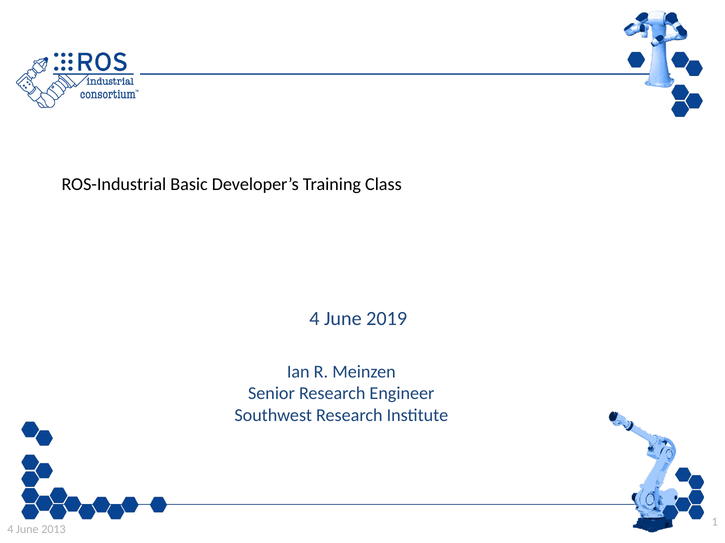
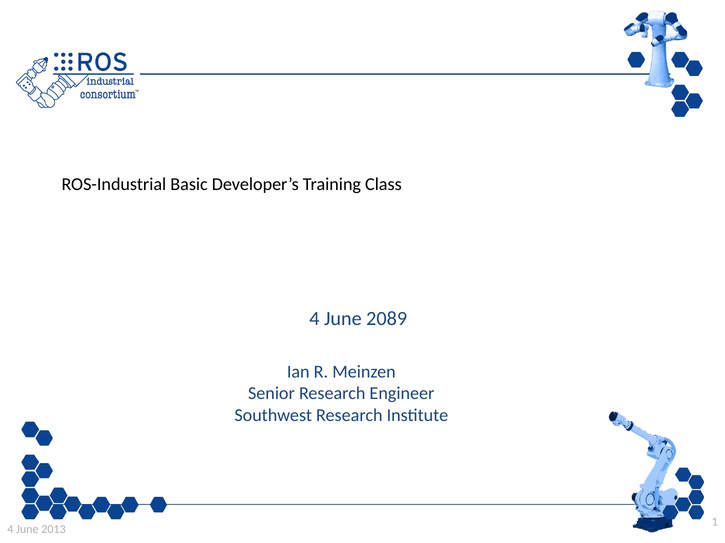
2019: 2019 -> 2089 (387, 319)
